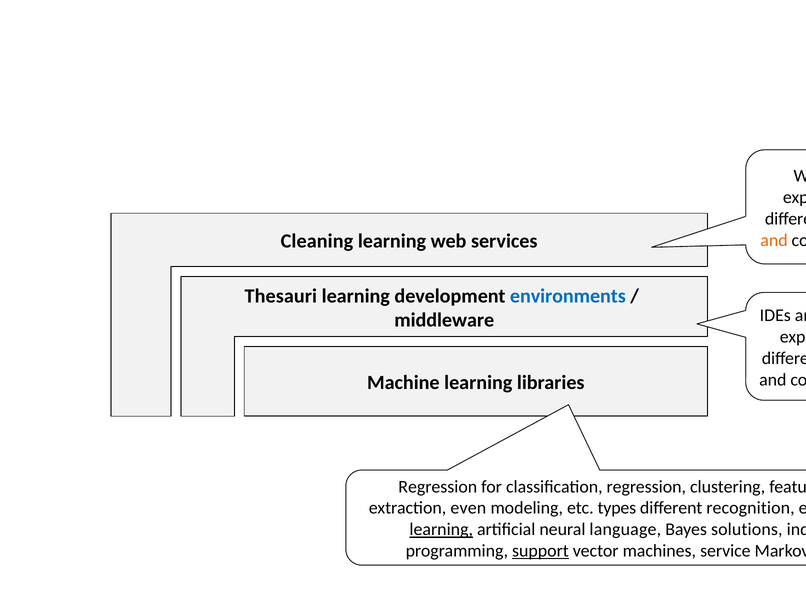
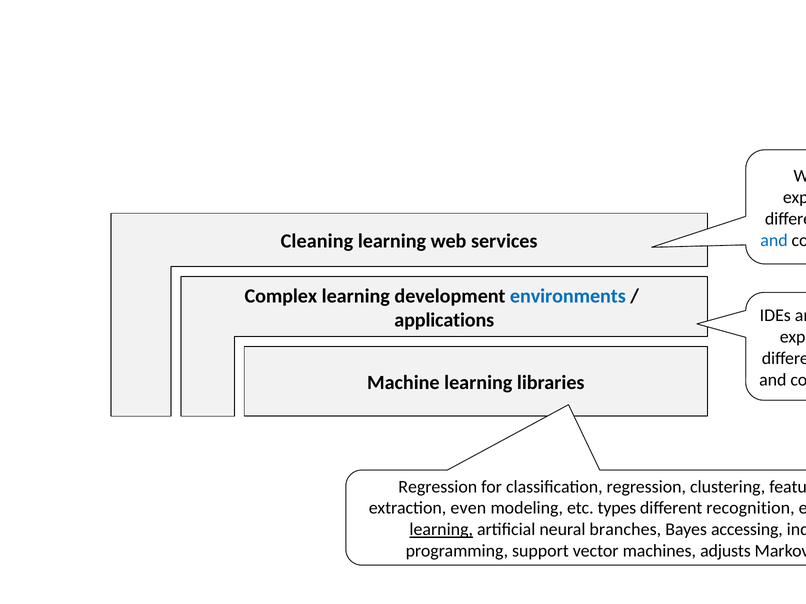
and colour: orange -> blue (774, 240)
Thesauri: Thesauri -> Complex (281, 296)
middleware: middleware -> applications (444, 320)
language: language -> branches (625, 530)
Bayes solutions: solutions -> accessing (747, 530)
support underline: present -> none (540, 551)
service: service -> adjusts (725, 551)
